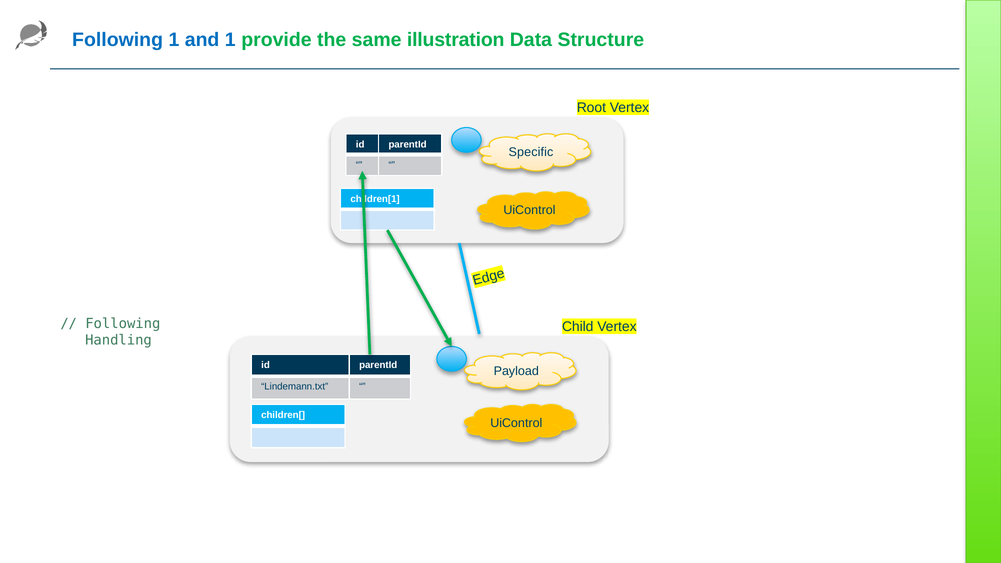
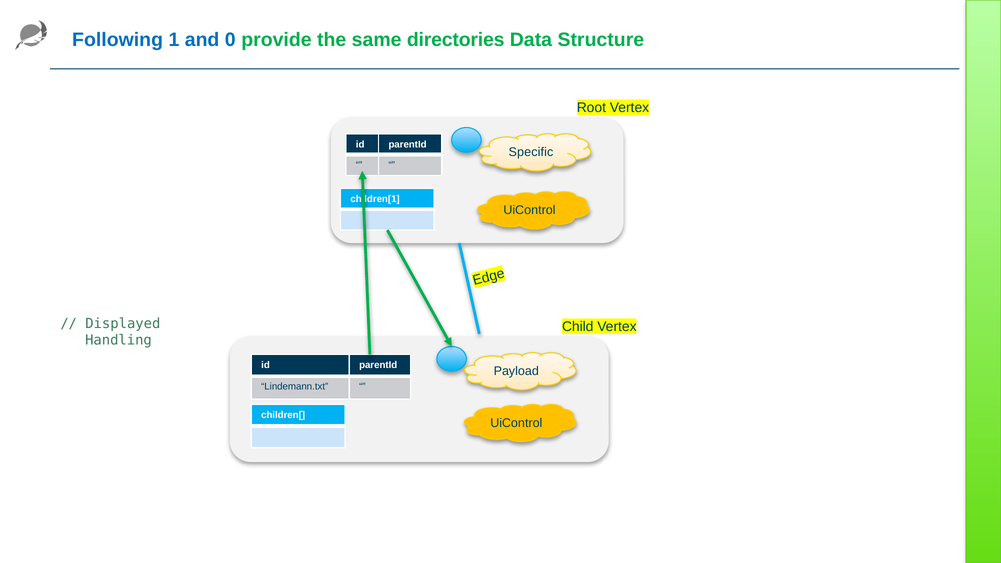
and 1: 1 -> 0 (230, 40)
illustration: illustration -> directories (456, 40)
Following: Following -> Displayed (123, 323)
